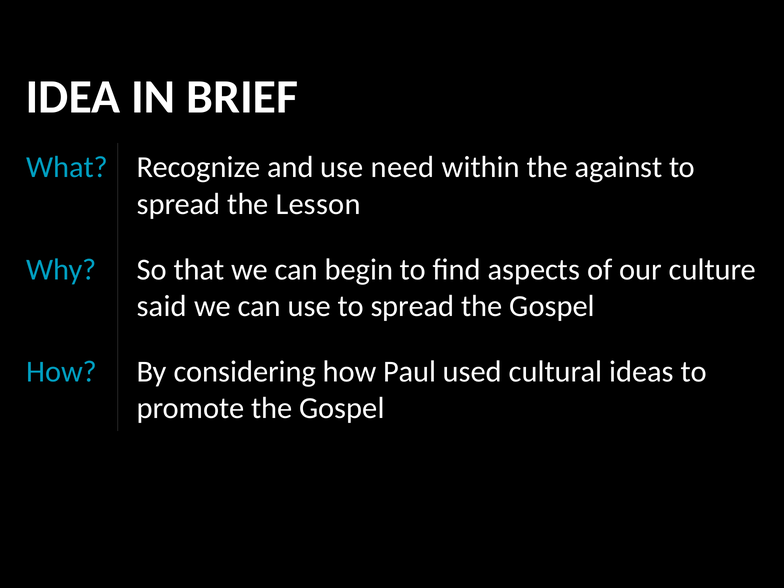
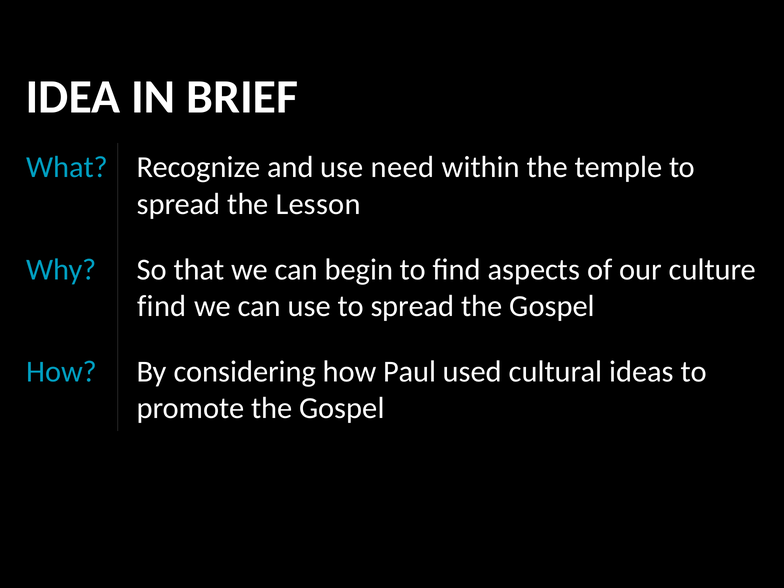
against: against -> temple (618, 167)
said: said -> find (162, 306)
